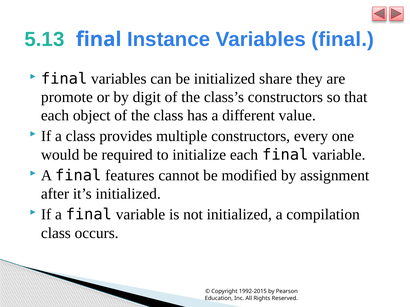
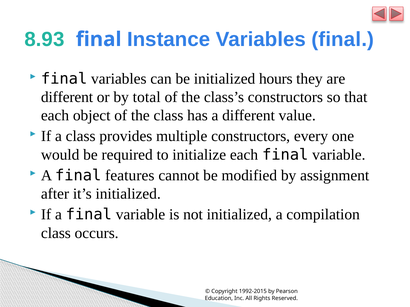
5.13: 5.13 -> 8.93 (44, 39)
share: share -> hours (276, 79)
promote: promote -> different (67, 97)
digit: digit -> total (147, 97)
